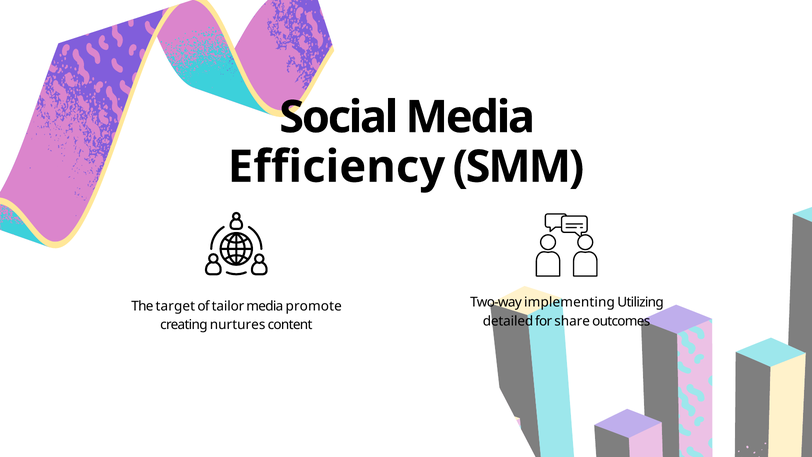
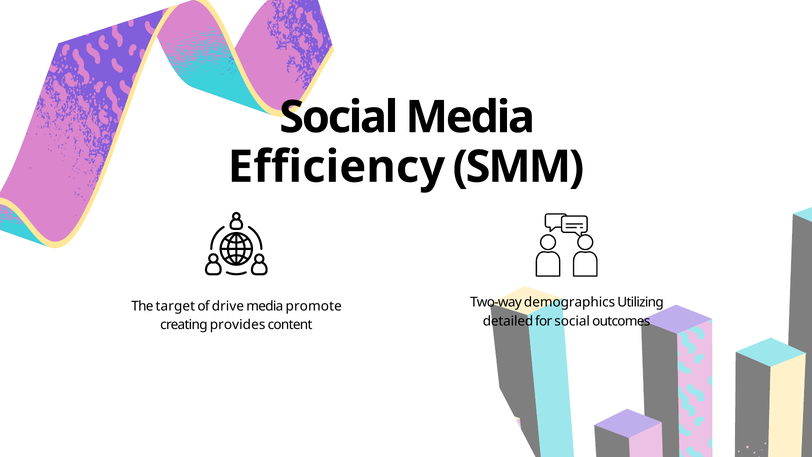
implementing: implementing -> demographics (570, 302)
tailor: tailor -> drive (228, 306)
for share: share -> social (572, 321)
nurtures: nurtures -> provides (238, 325)
